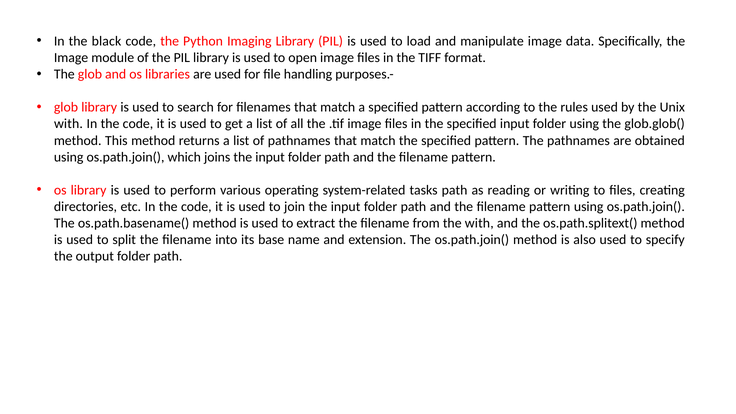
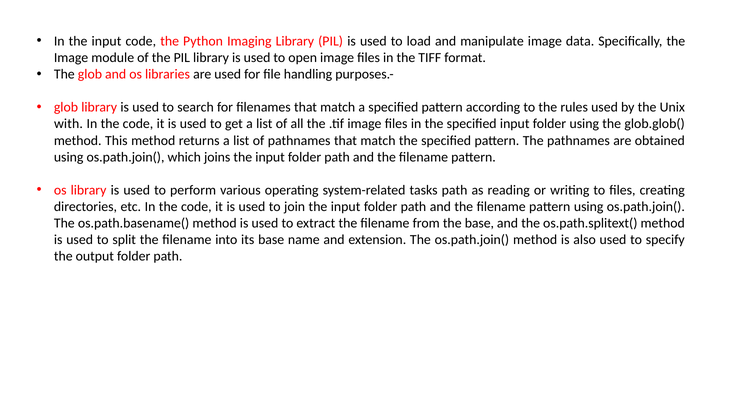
In the black: black -> input (106, 41)
the with: with -> base (479, 223)
